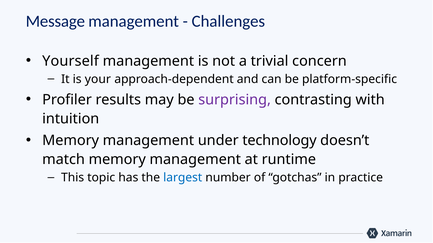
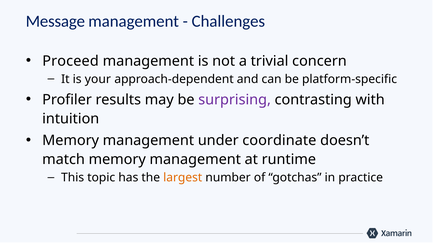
Yourself: Yourself -> Proceed (71, 61)
technology: technology -> coordinate (279, 141)
largest colour: blue -> orange (183, 178)
